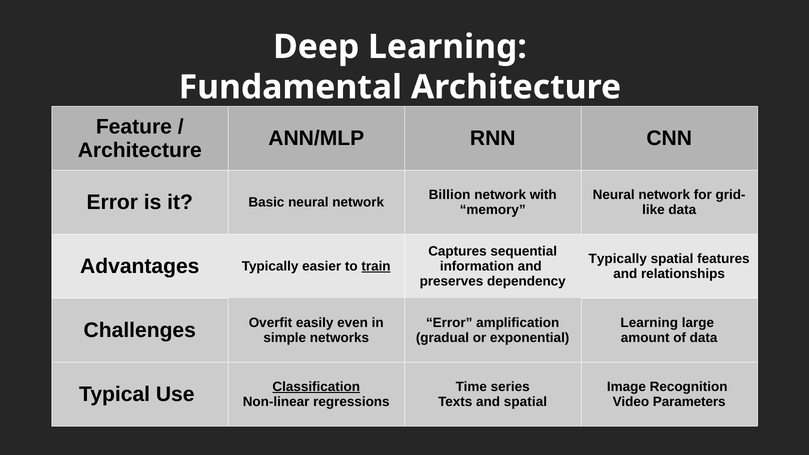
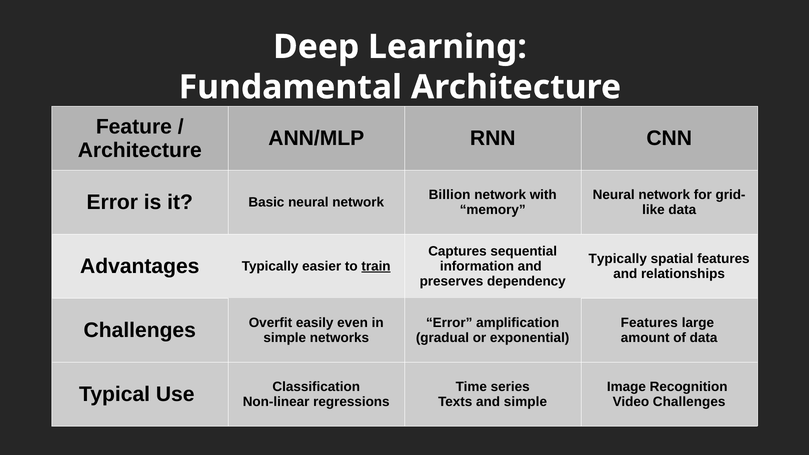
Learning: Learning -> Features (649, 323)
Classification underline: present -> none (316, 387)
and spatial: spatial -> simple (525, 402)
Video Parameters: Parameters -> Challenges (689, 402)
